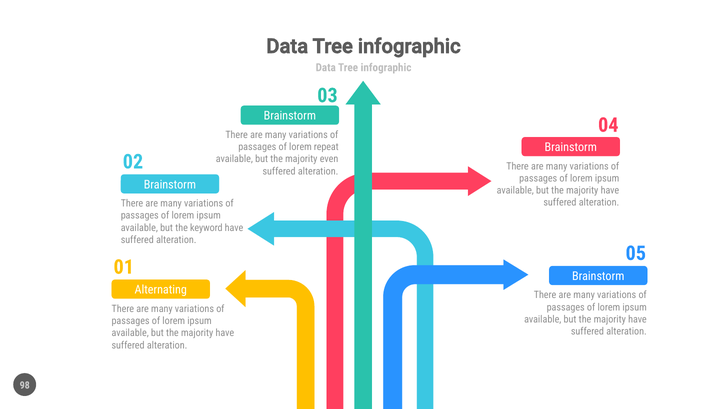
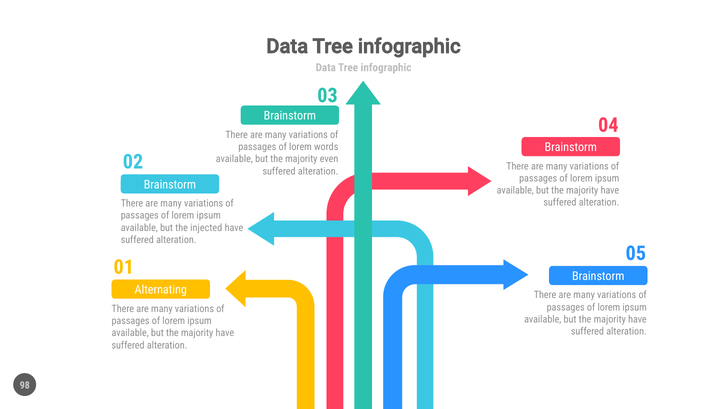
repeat: repeat -> words (326, 147)
keyword: keyword -> injected (206, 228)
